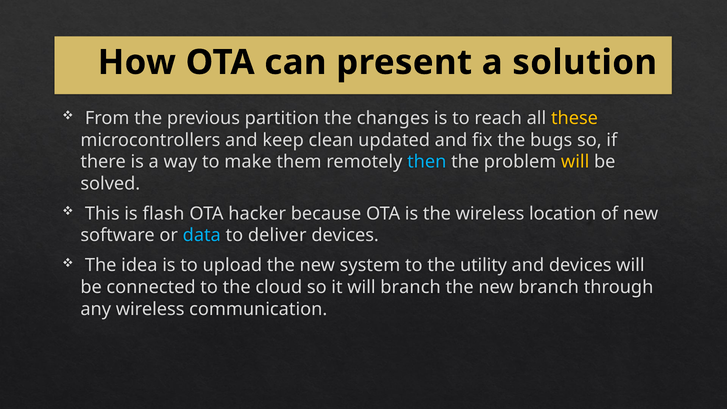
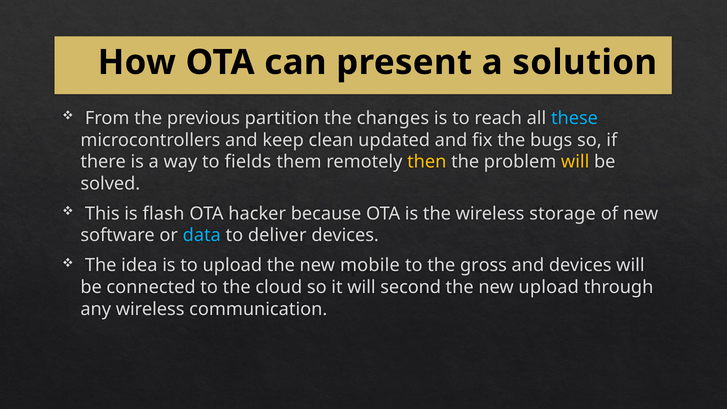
these colour: yellow -> light blue (574, 118)
make: make -> fields (248, 162)
then colour: light blue -> yellow (427, 162)
location: location -> storage (563, 214)
system: system -> mobile (370, 265)
utility: utility -> gross (484, 265)
will branch: branch -> second (411, 287)
new branch: branch -> upload (549, 287)
